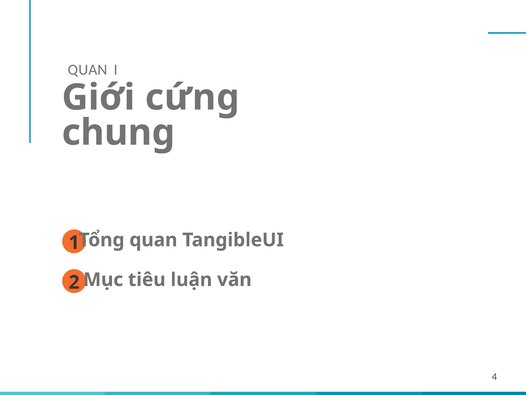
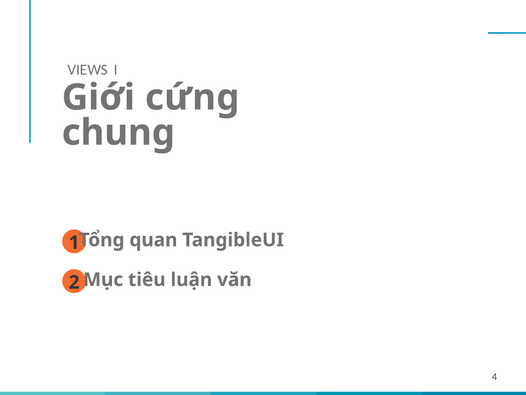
QUAN: QUAN -> VIEWS (88, 70)
